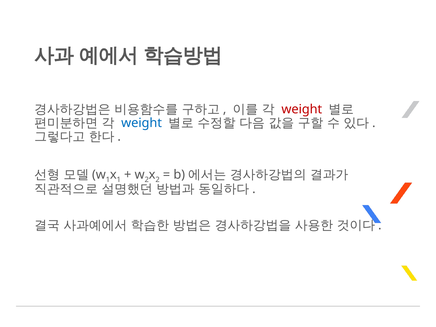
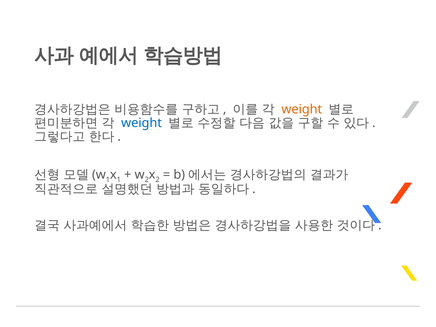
weight colour: red -> orange (302, 109)
